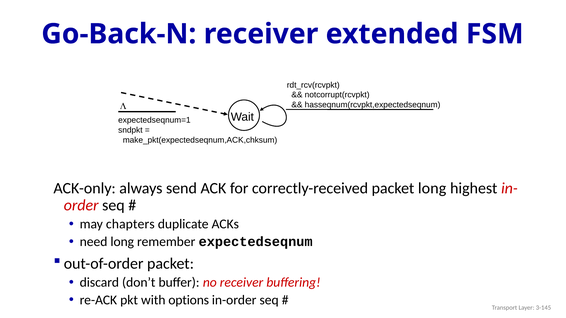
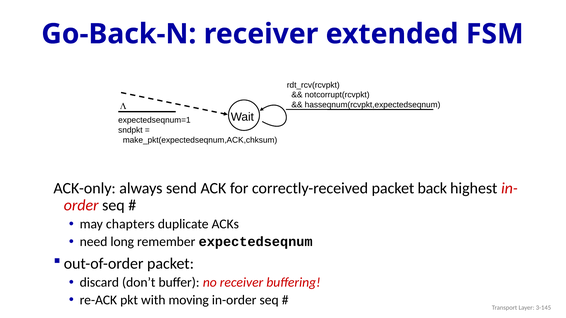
packet long: long -> back (432, 188)
options: options -> moving (189, 300)
